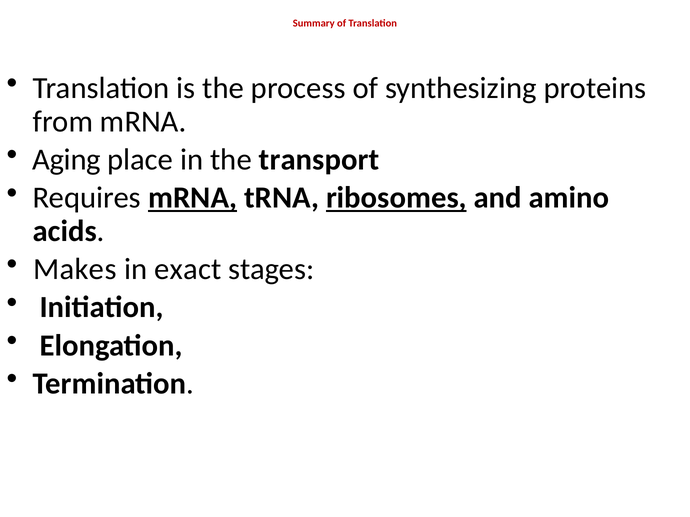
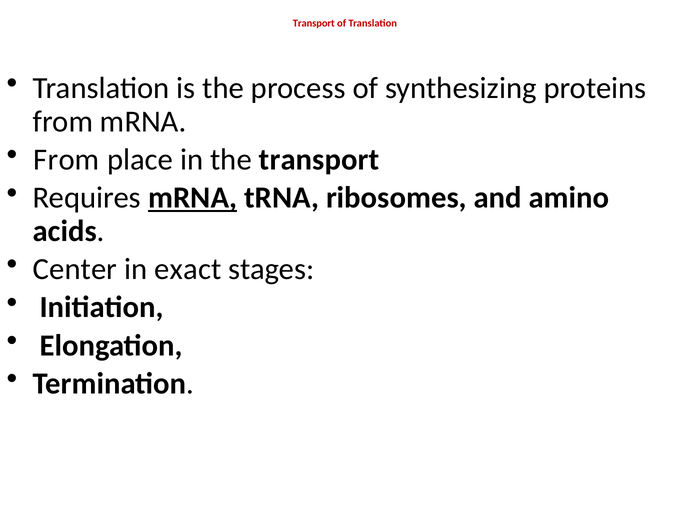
Summary: Summary -> Transport (314, 23)
Aging: Aging -> From (66, 160)
ribosomes underline: present -> none (396, 198)
Makes: Makes -> Center (75, 269)
